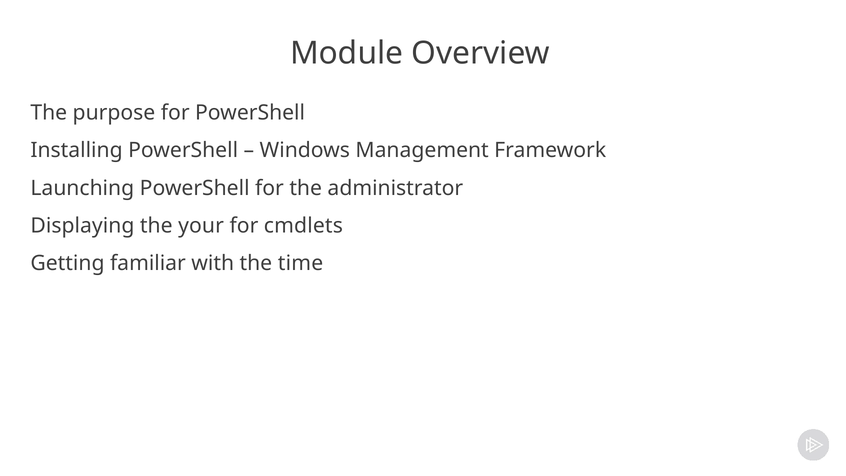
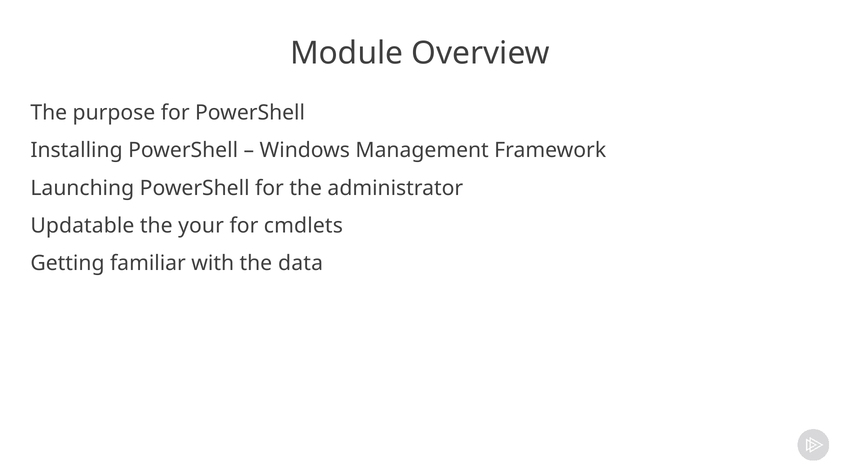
Displaying: Displaying -> Updatable (82, 226)
time: time -> data (301, 263)
